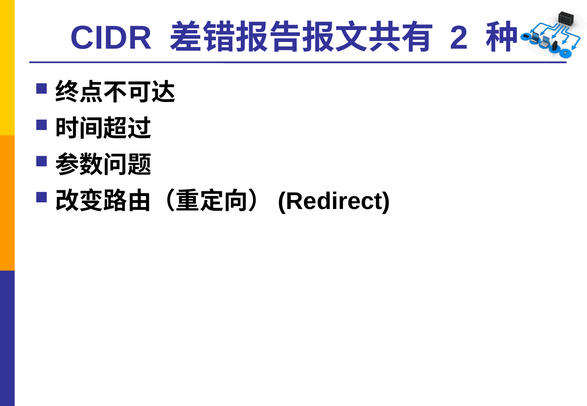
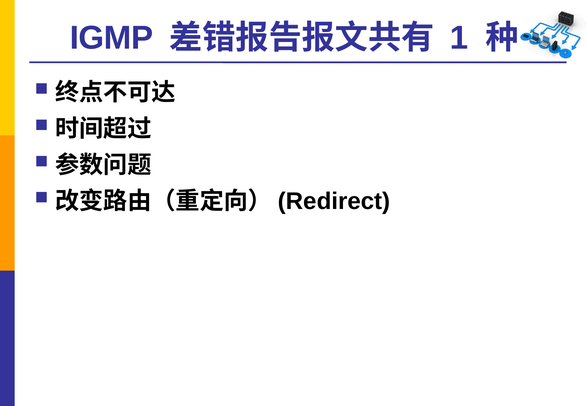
CIDR: CIDR -> IGMP (111, 38)
2: 2 -> 1 (459, 38)
